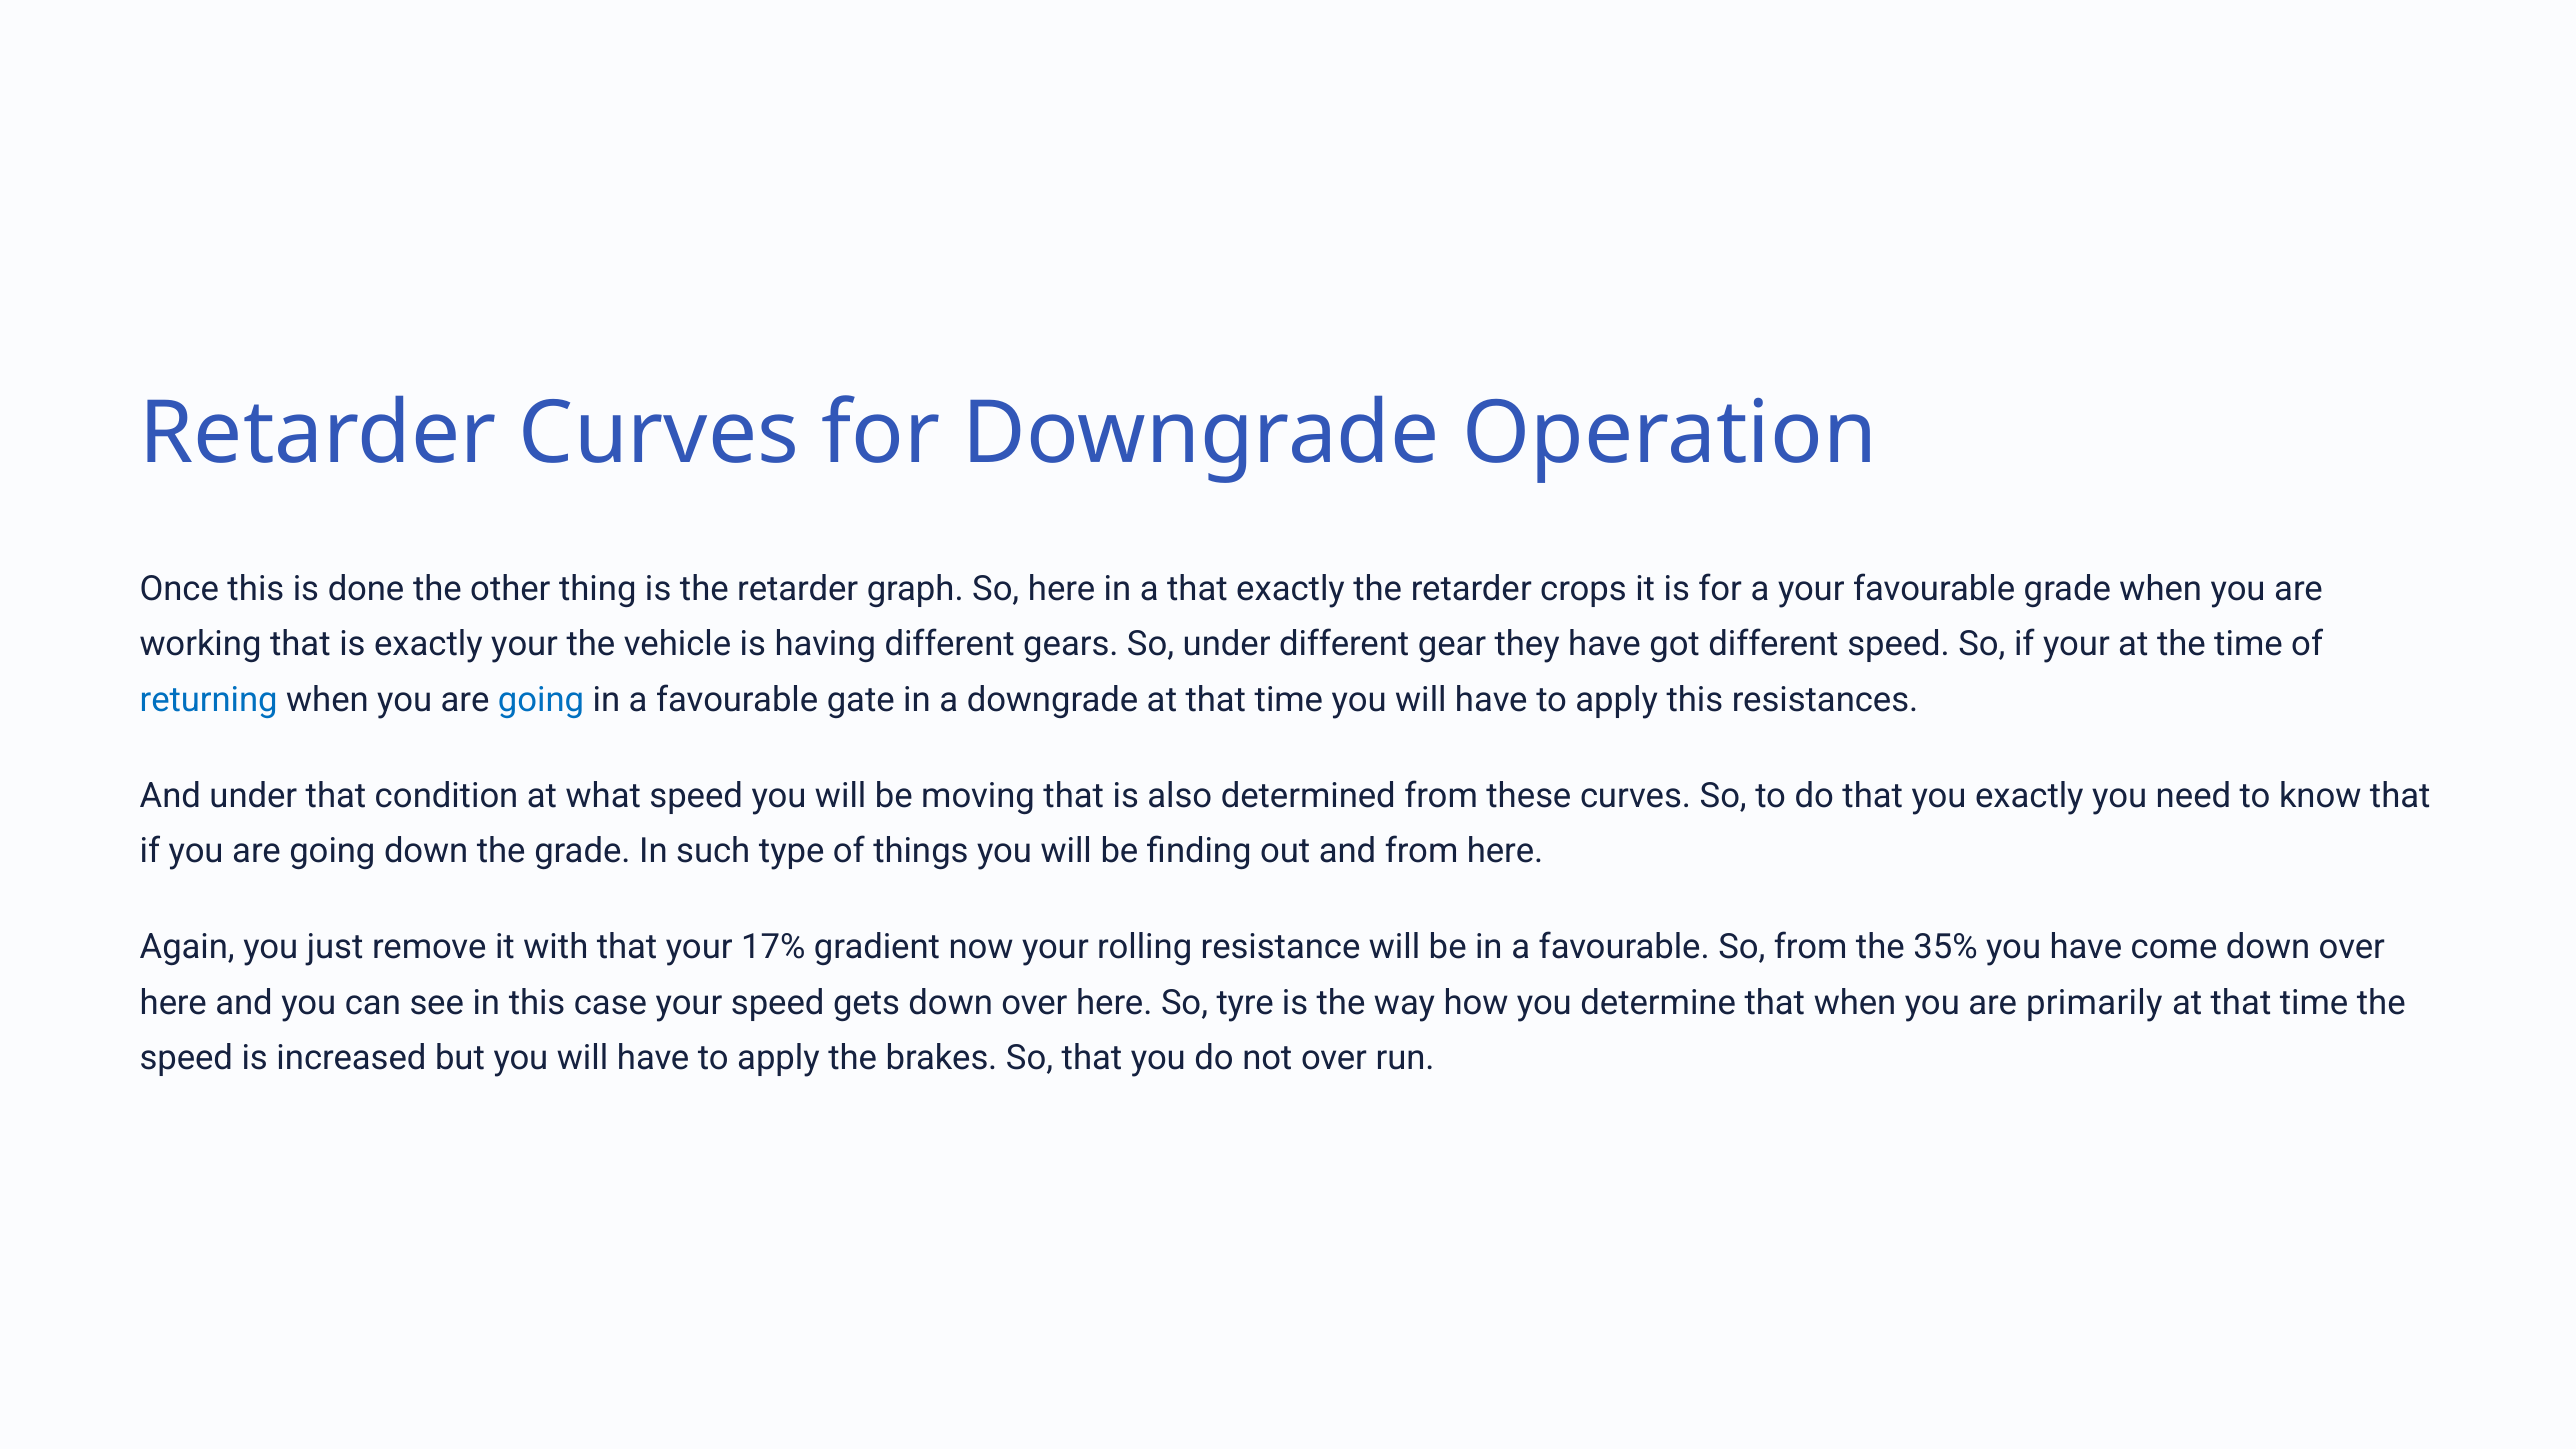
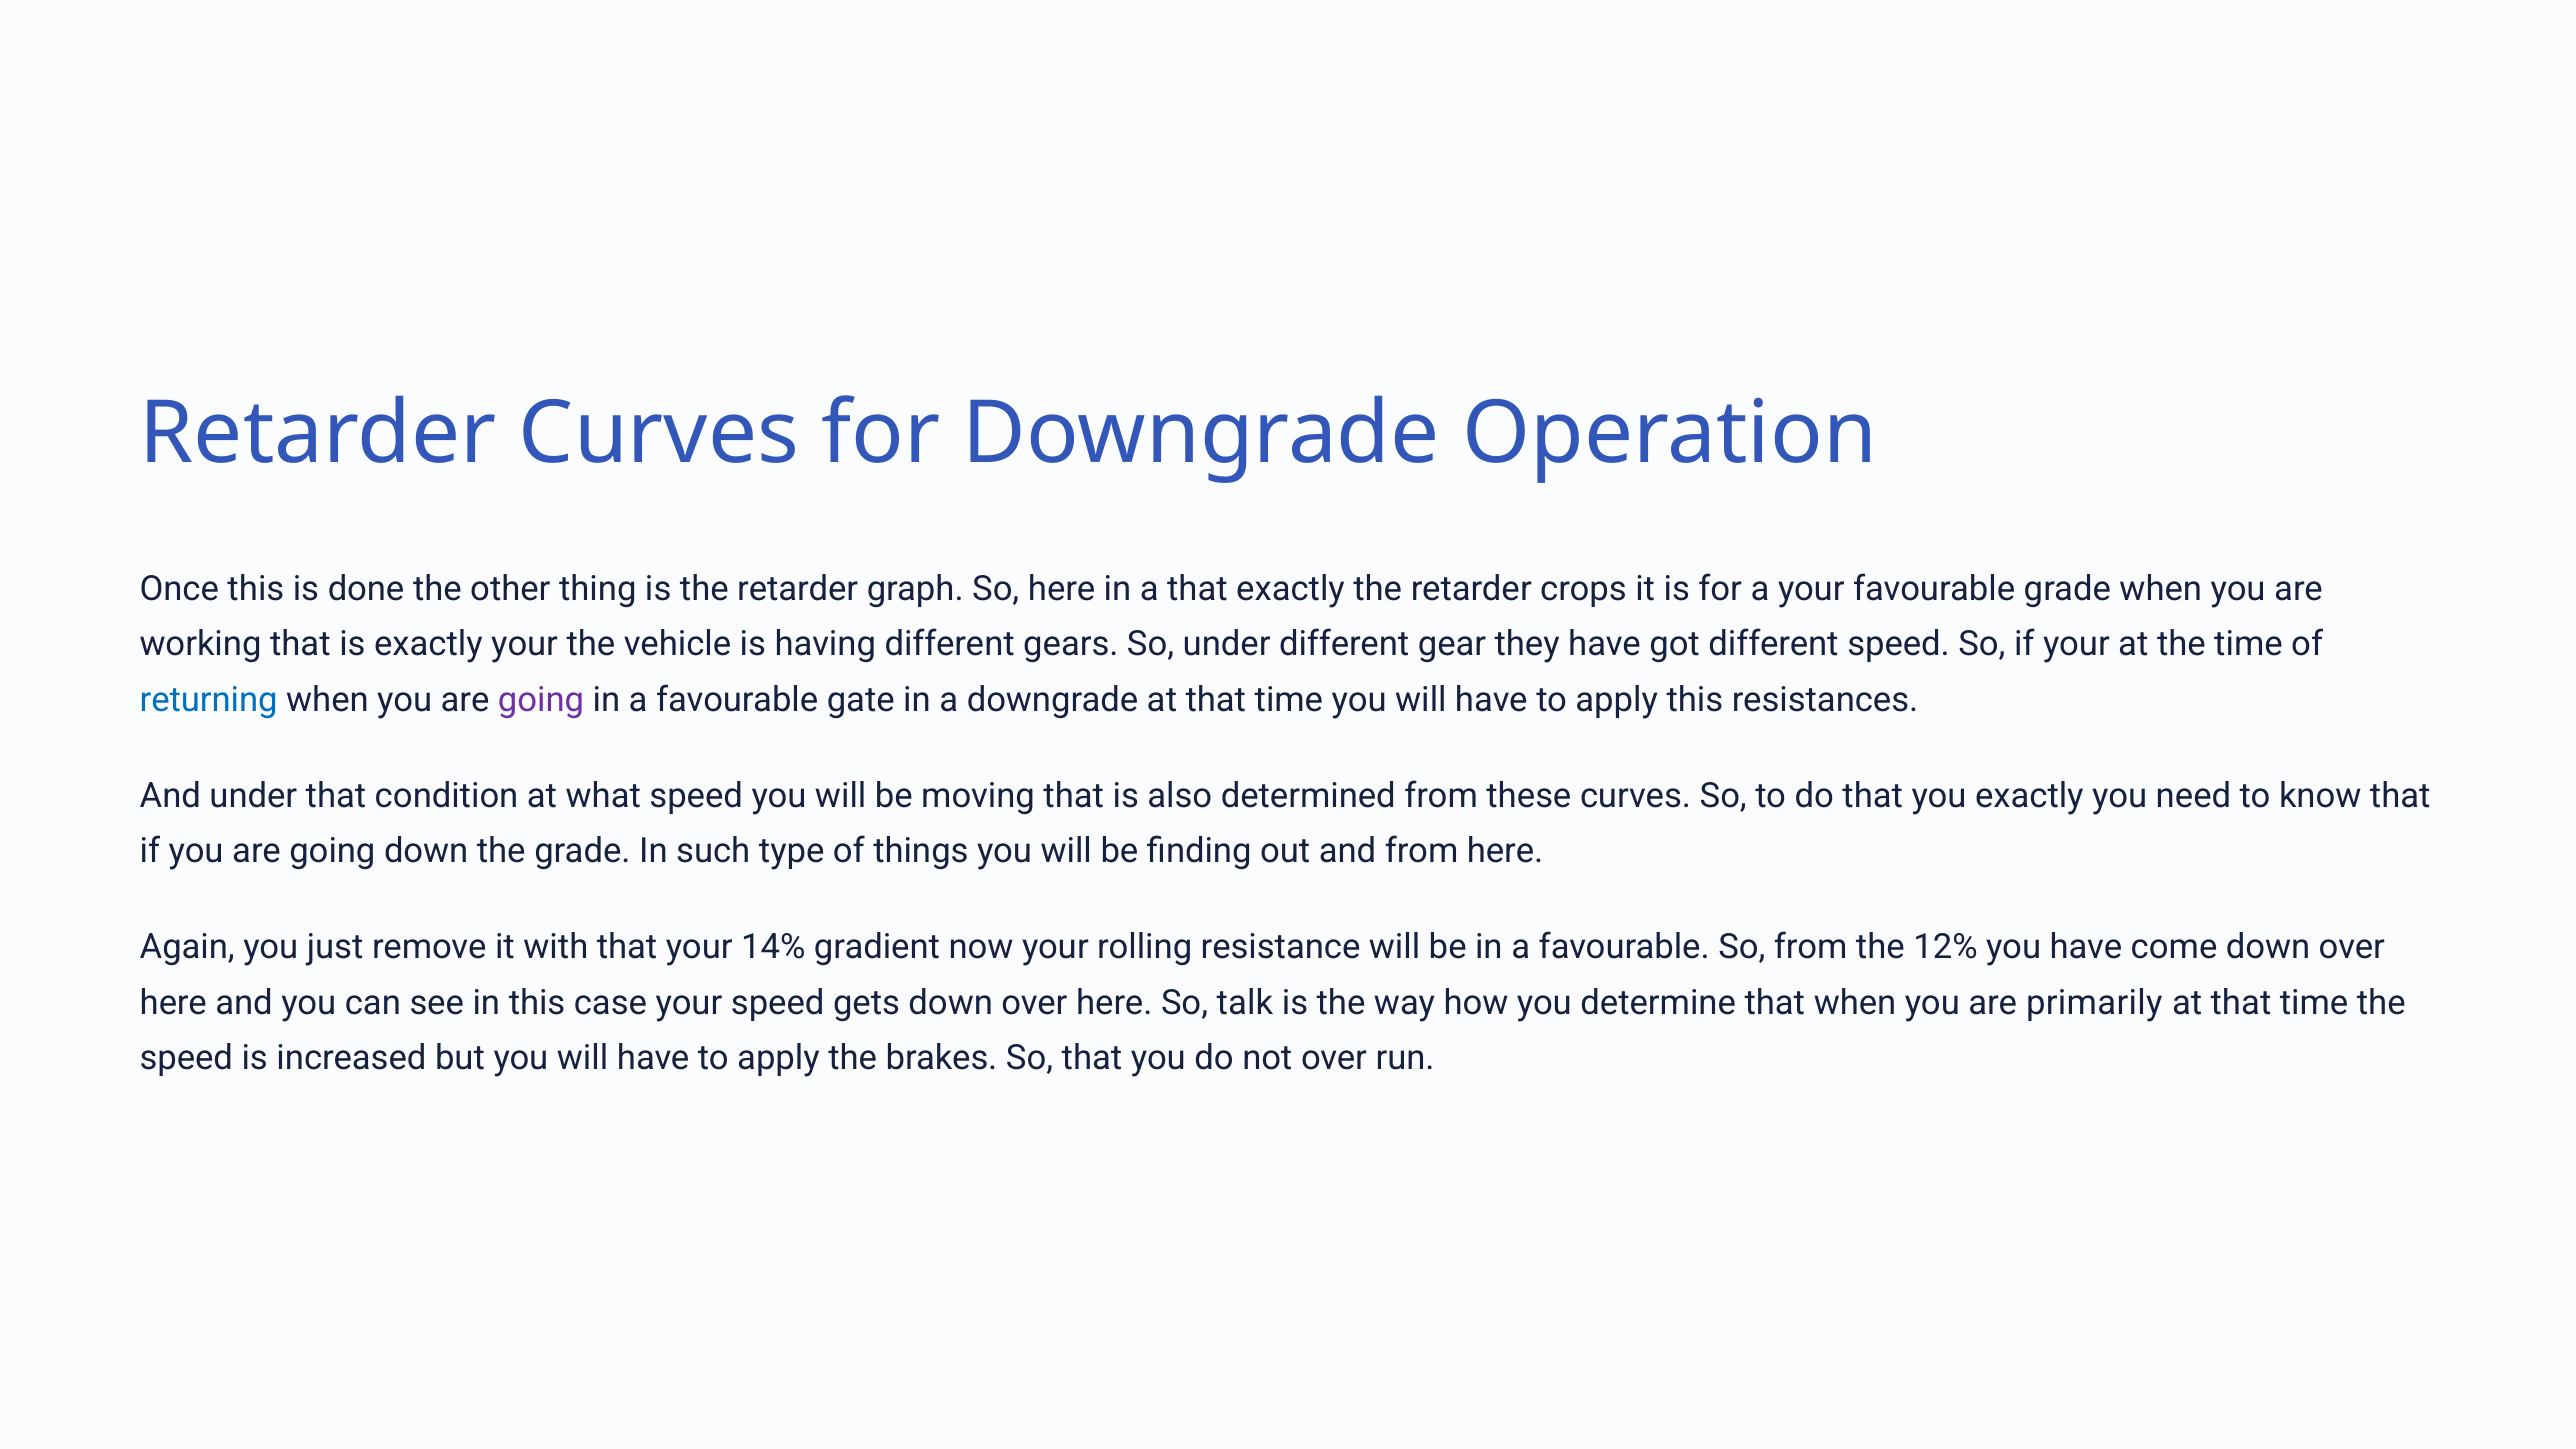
going colour: blue -> purple (541, 700)
17%: 17% -> 14% (773, 947)
35%: 35% -> 12% (1946, 947)
tyre: tyre -> talk (1245, 1003)
